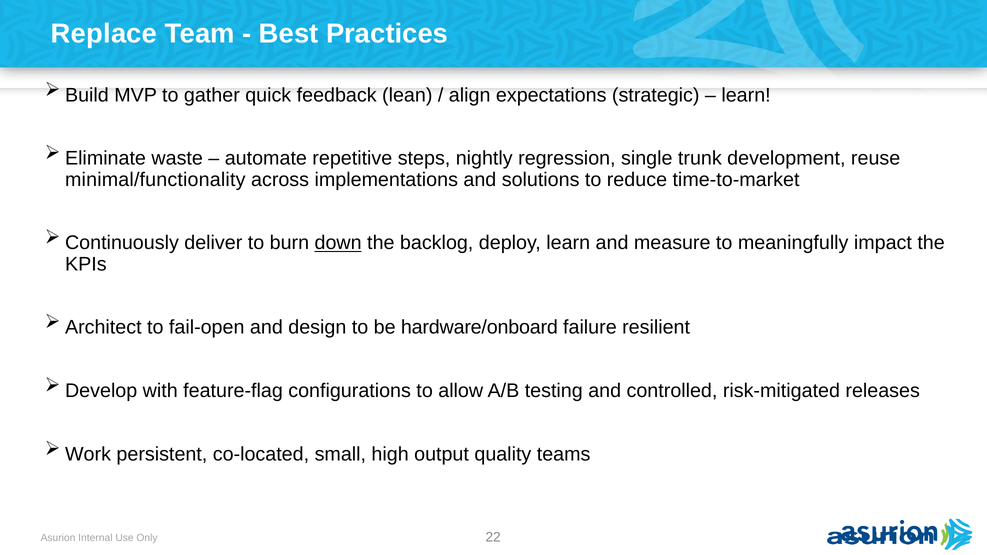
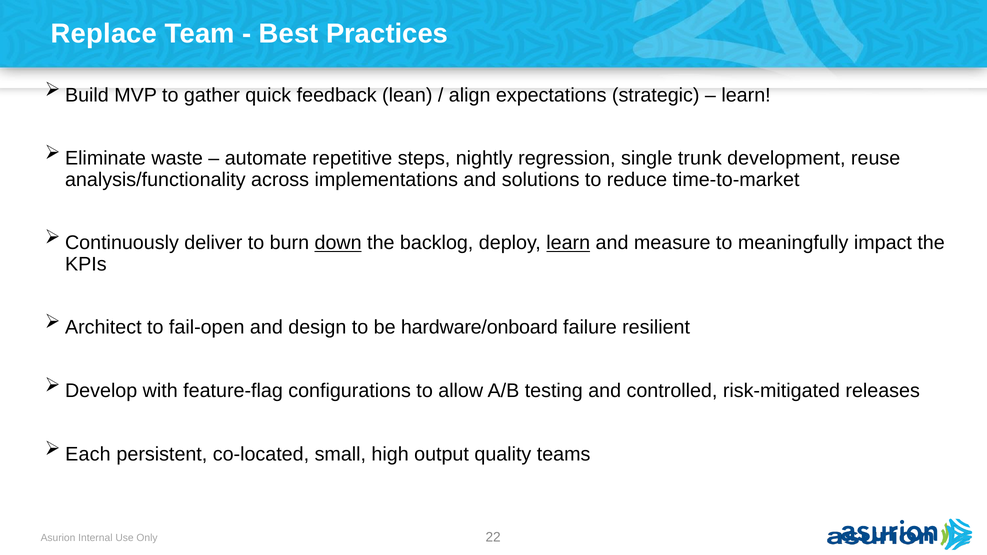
minimal/functionality: minimal/functionality -> analysis/functionality (155, 180)
learn underline: none -> present (568, 243)
Work: Work -> Each (88, 454)
